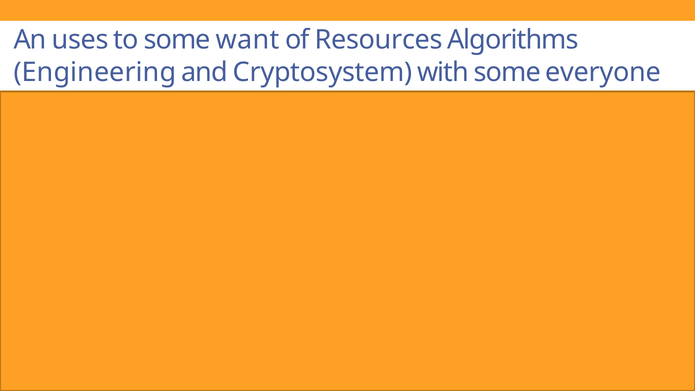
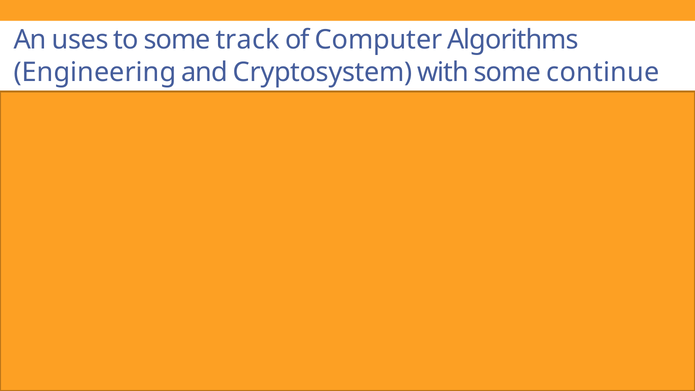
want: want -> track (248, 40)
Resources: Resources -> Computer (379, 40)
everyone: everyone -> continue (603, 72)
